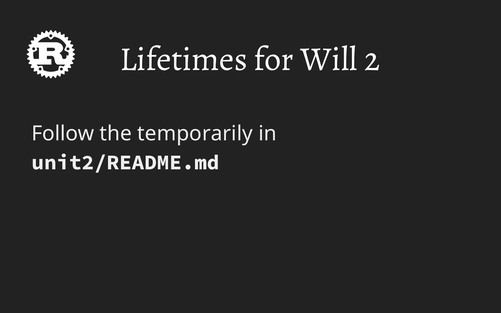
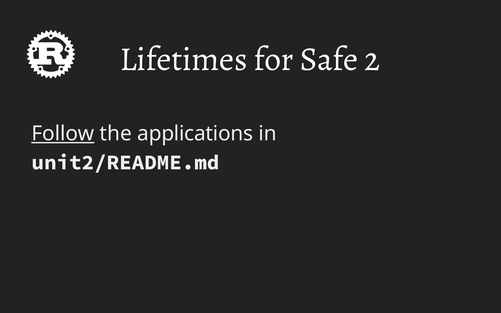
Will: Will -> Safe (329, 59)
Follow underline: none -> present (63, 134)
temporarily: temporarily -> applications (195, 134)
